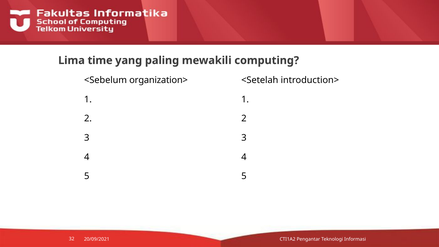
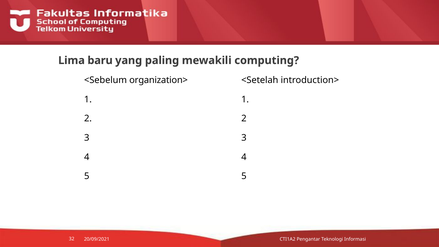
time: time -> baru (100, 60)
